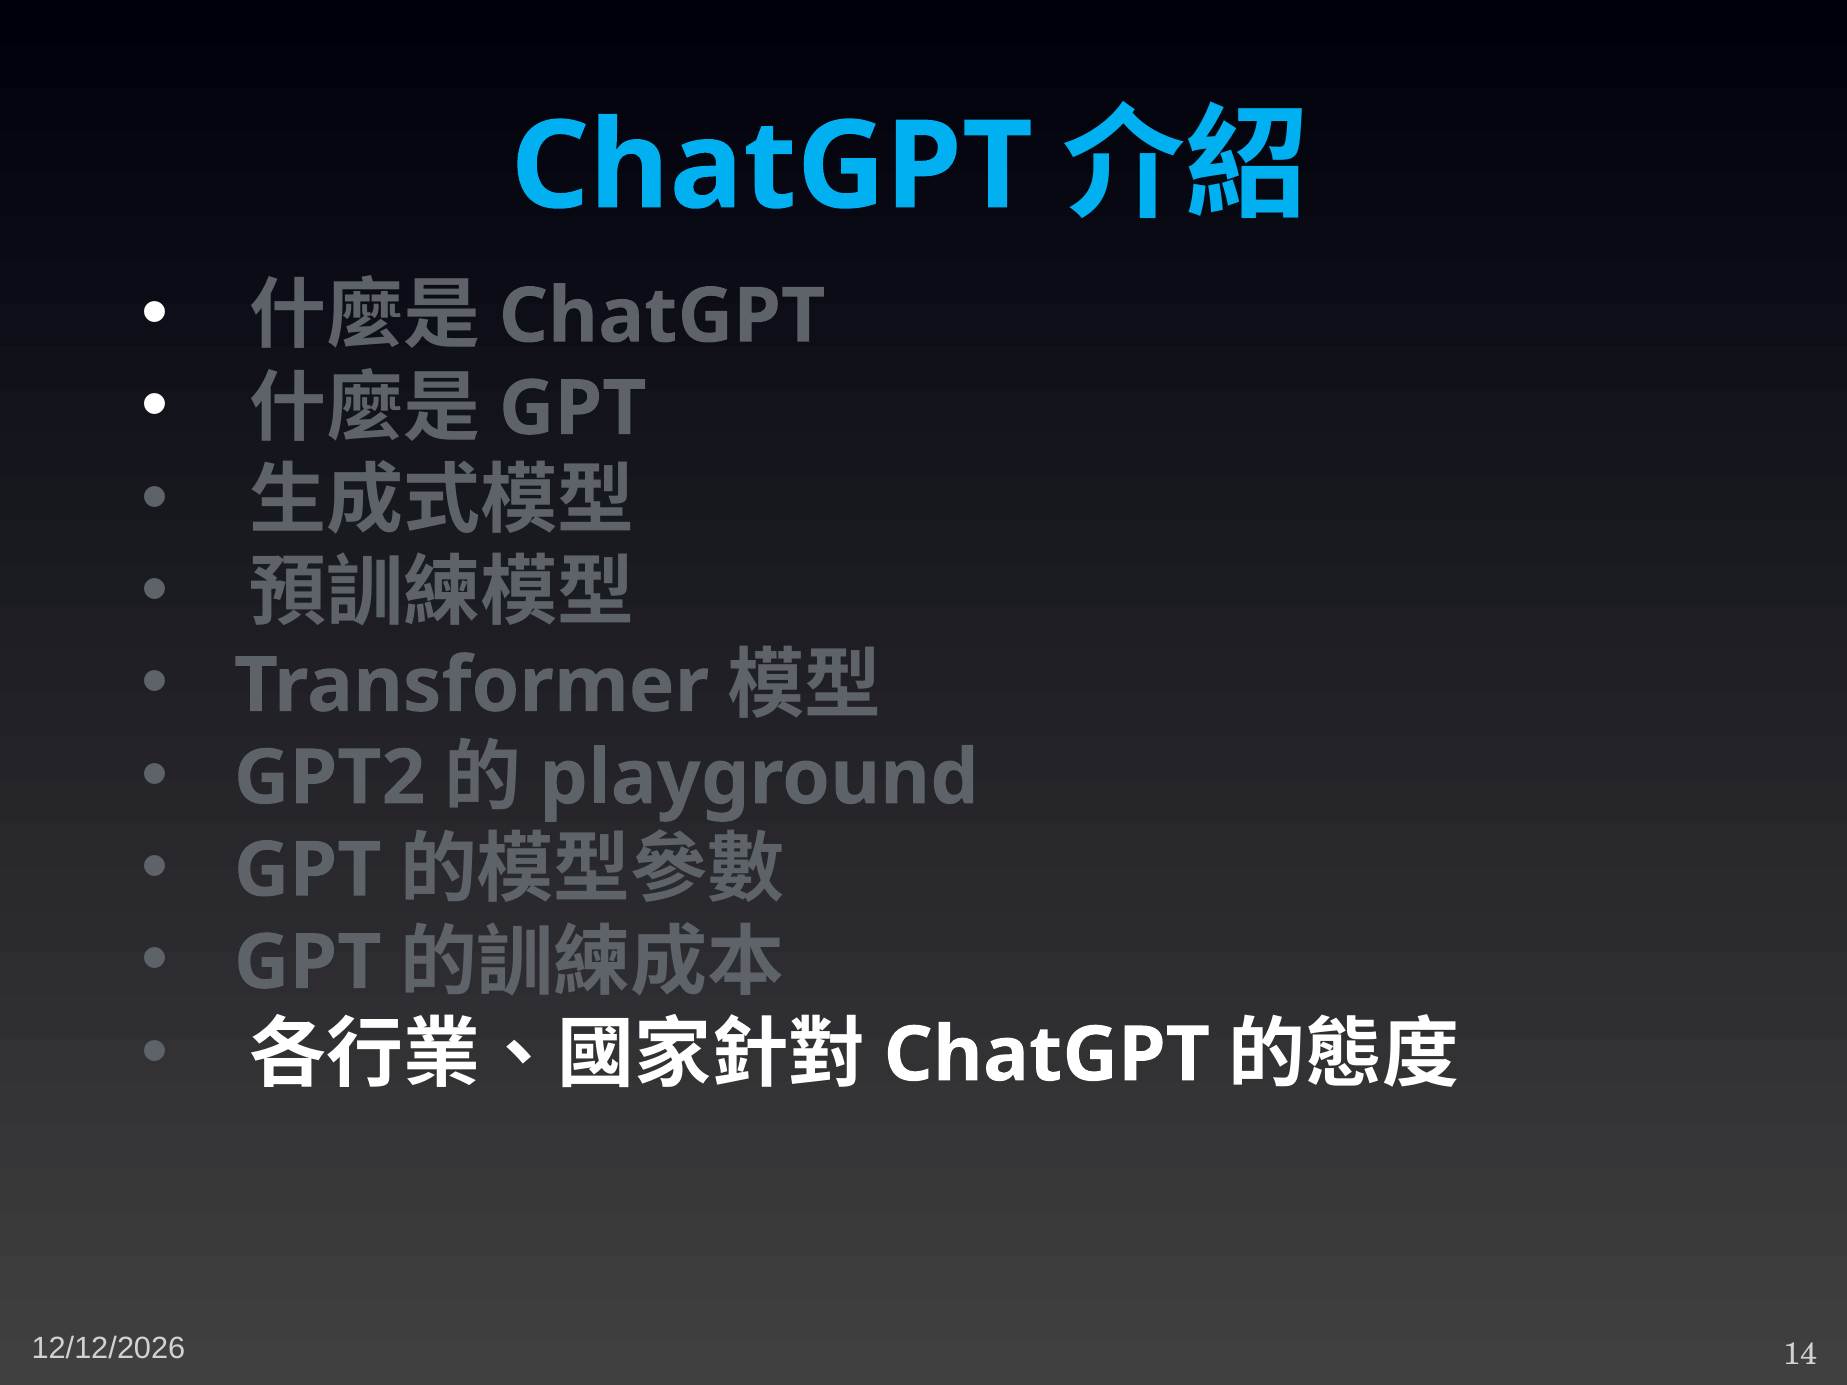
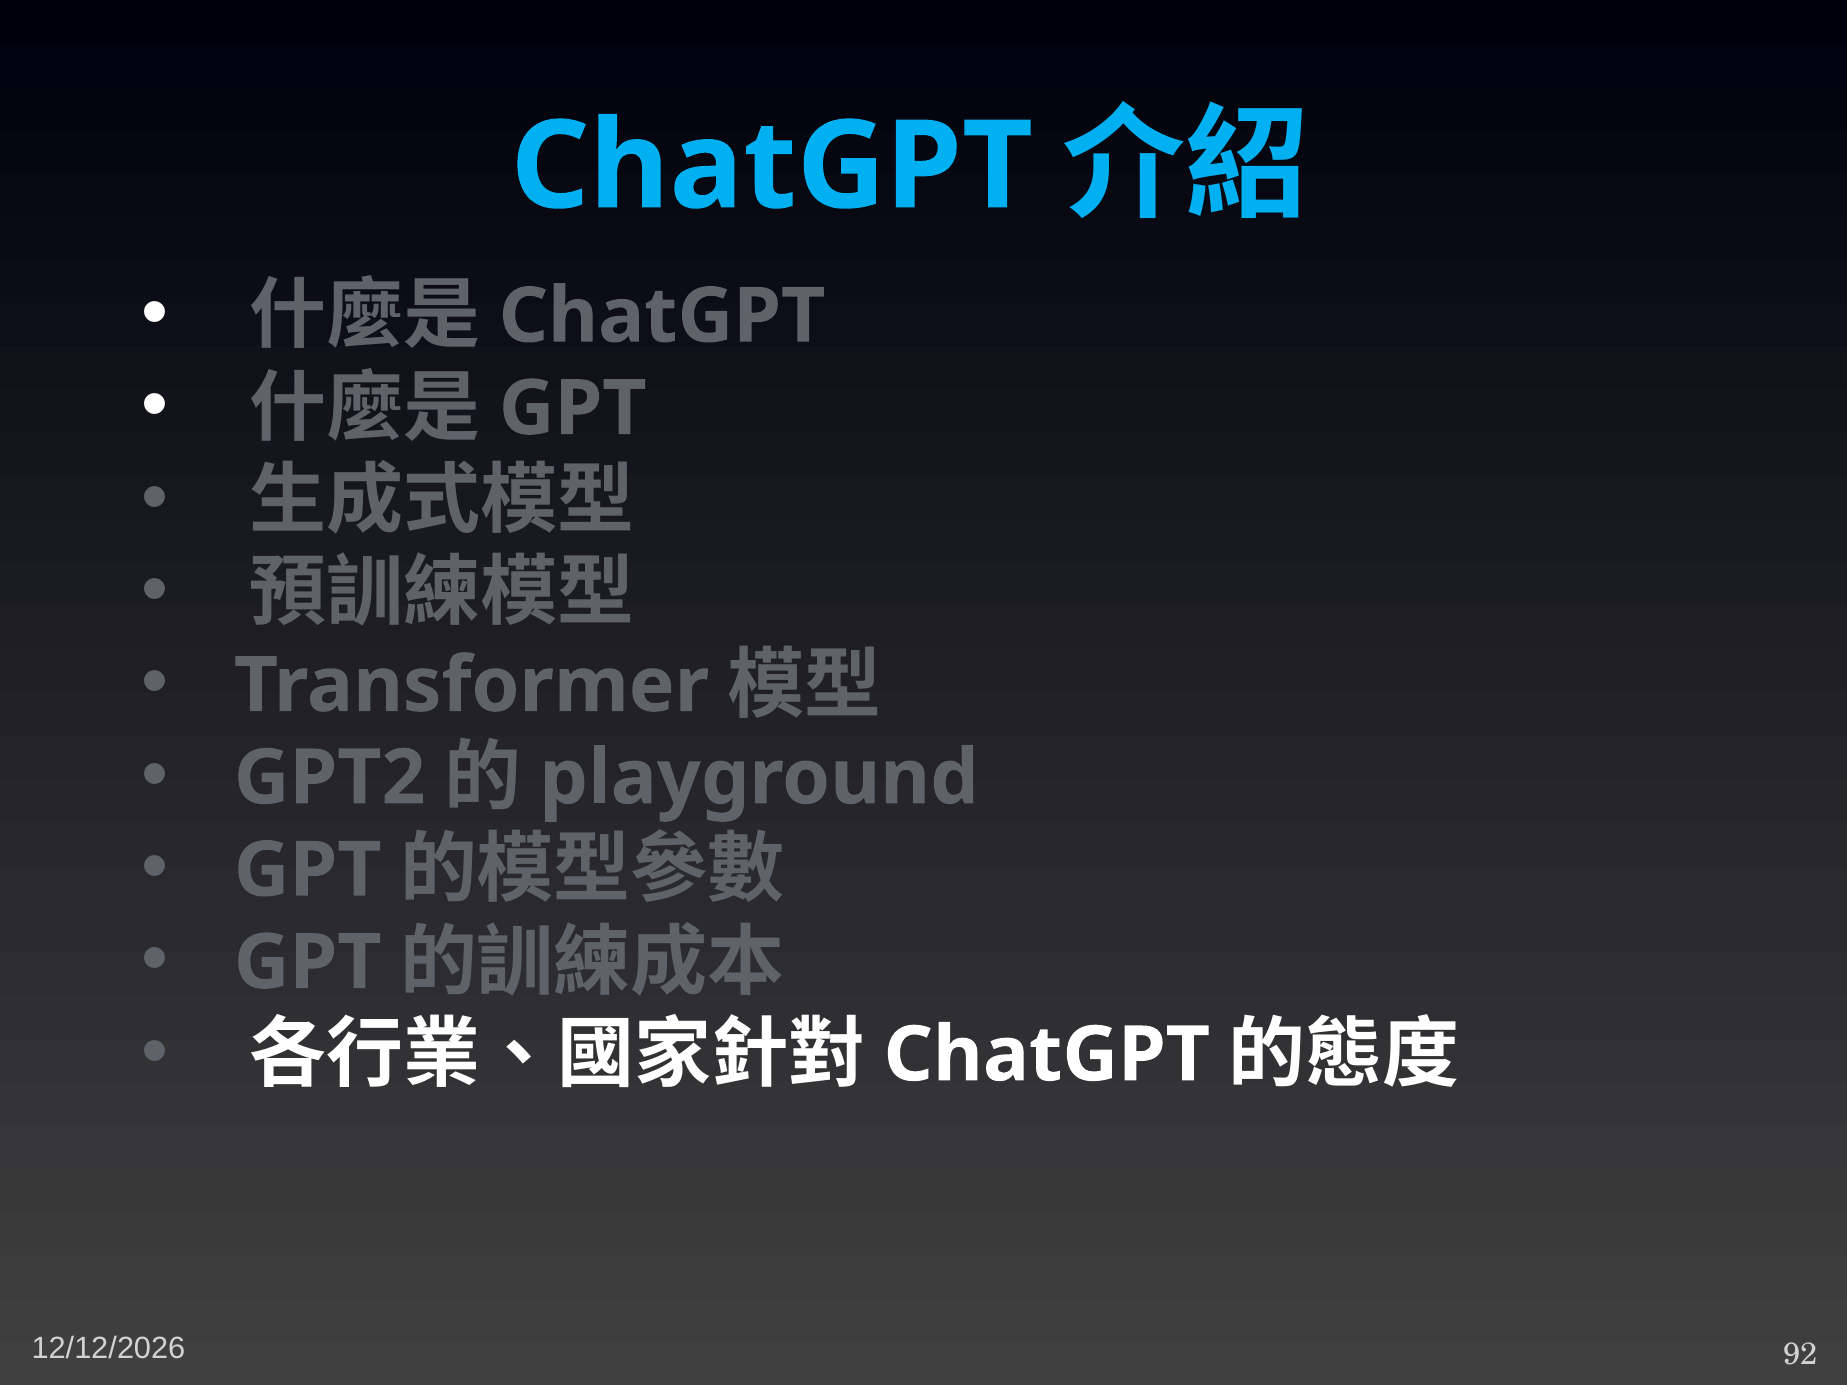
14: 14 -> 92 (1800, 1355)
